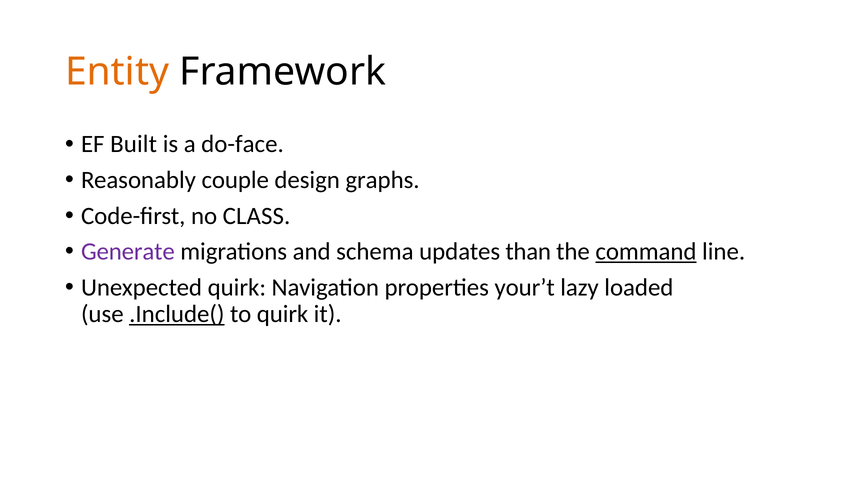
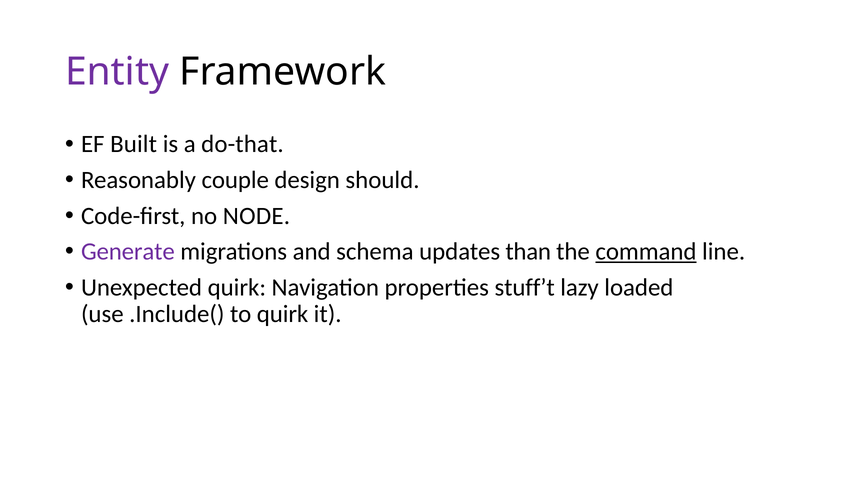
Entity colour: orange -> purple (117, 72)
do-face: do-face -> do-that (242, 144)
graphs: graphs -> should (383, 180)
CLASS: CLASS -> NODE (256, 216)
your’t: your’t -> stuff’t (525, 287)
.Include( underline: present -> none (177, 314)
